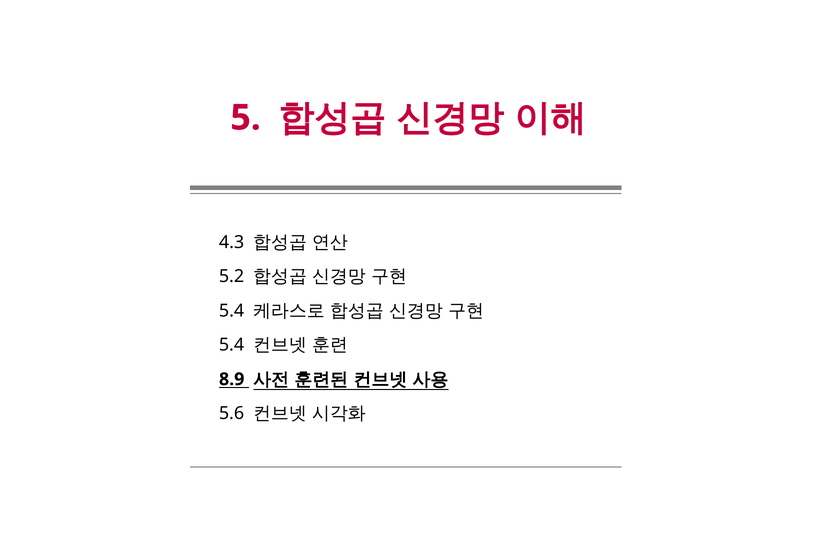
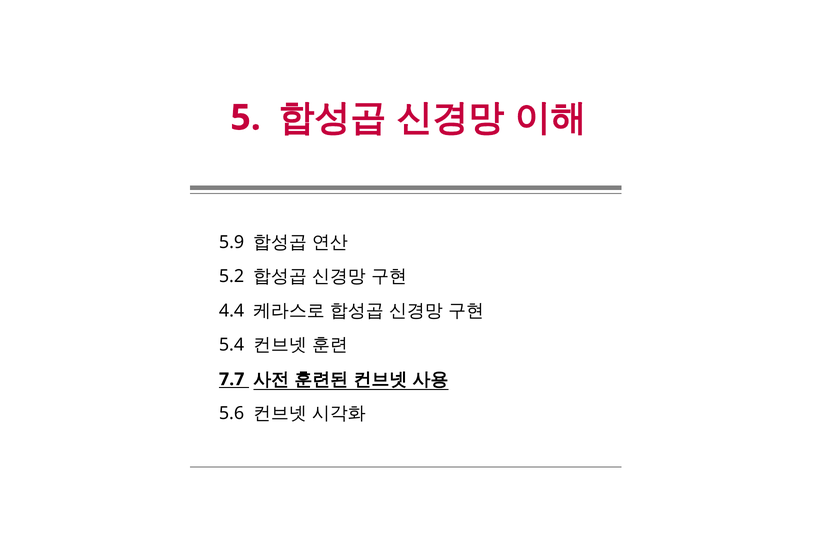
4.3: 4.3 -> 5.9 (232, 242)
5.4: 5.4 -> 4.4 (232, 310)
8.9: 8.9 -> 7.7 (232, 379)
